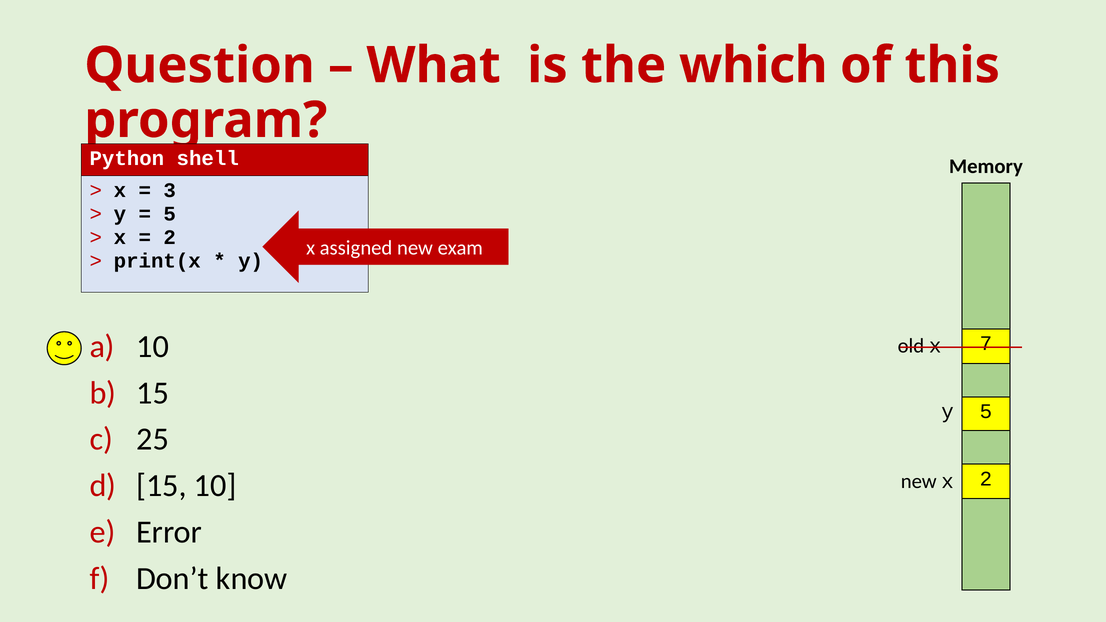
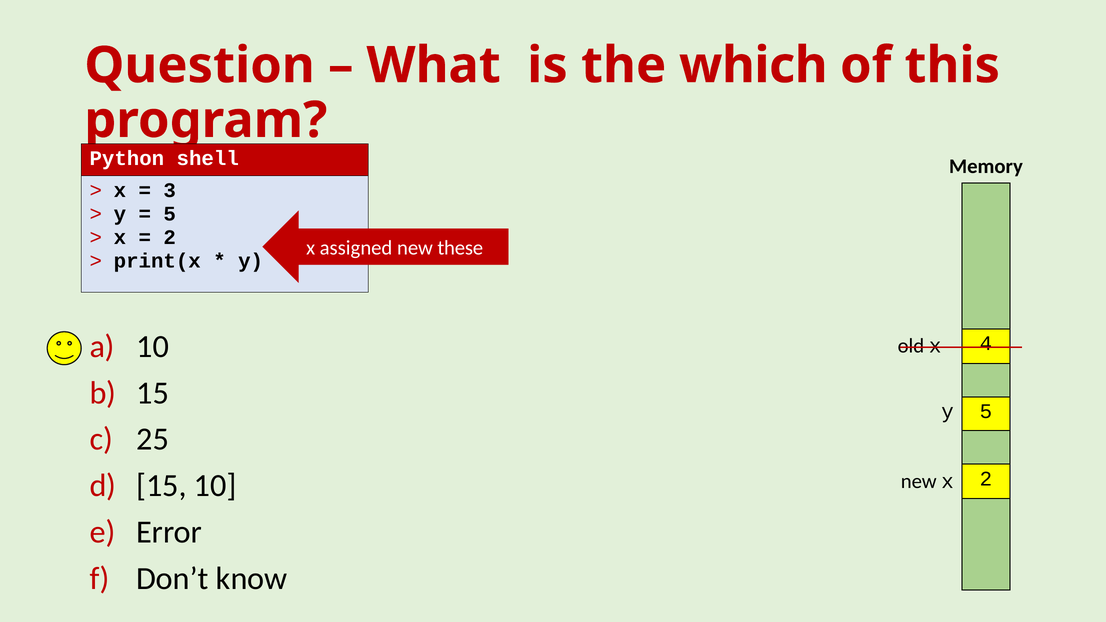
exam: exam -> these (460, 248)
7: 7 -> 4 (986, 344)
